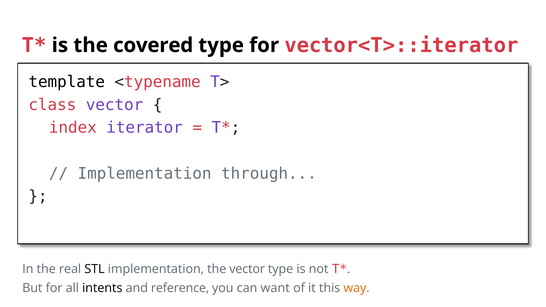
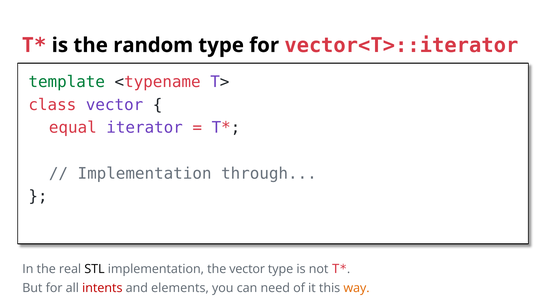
covered: covered -> random (153, 45)
template colour: black -> green (67, 82)
index: index -> equal (73, 128)
intents colour: black -> red (102, 288)
reference: reference -> elements (180, 288)
want: want -> need (275, 288)
